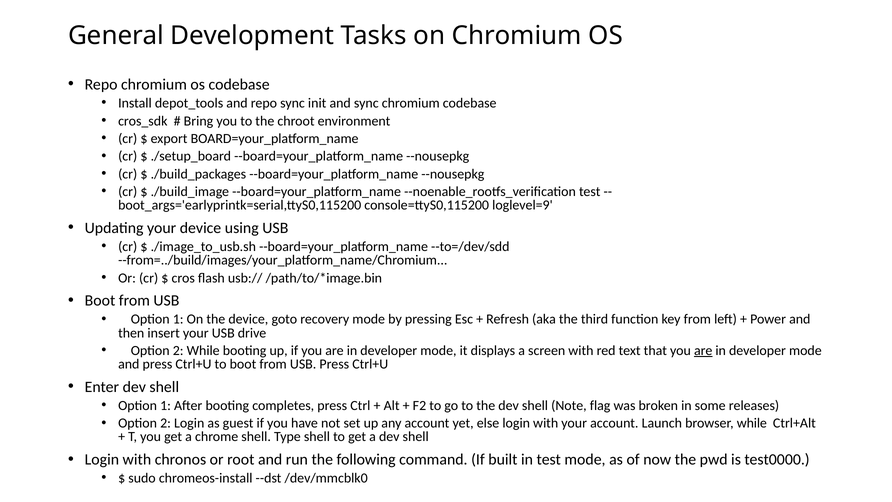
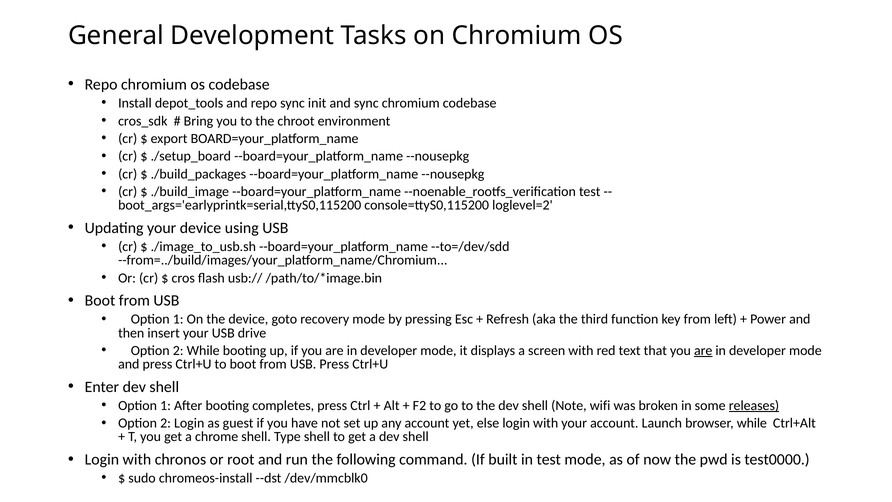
loglevel=9: loglevel=9 -> loglevel=2 (522, 205)
flag: flag -> wifi (600, 405)
releases underline: none -> present (754, 405)
